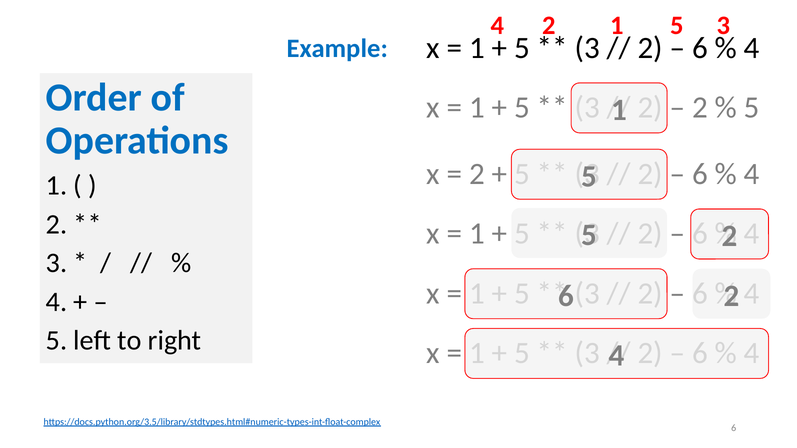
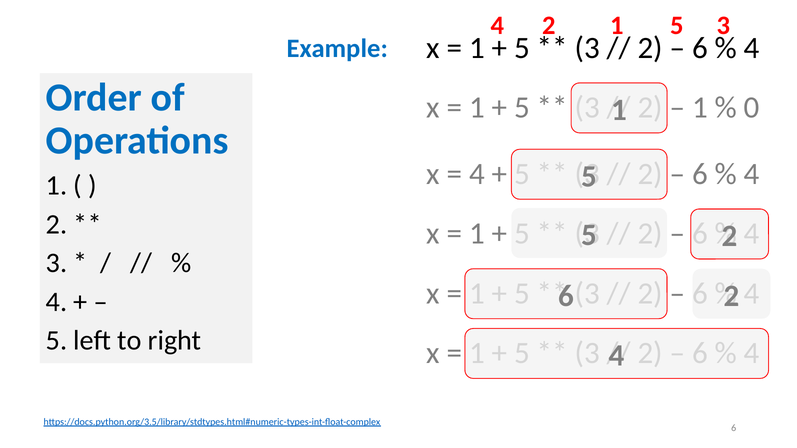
2: 2 -> 1 (700, 108)
5: 5 -> 0 (752, 108)
2: 2 -> 4 (477, 174)
